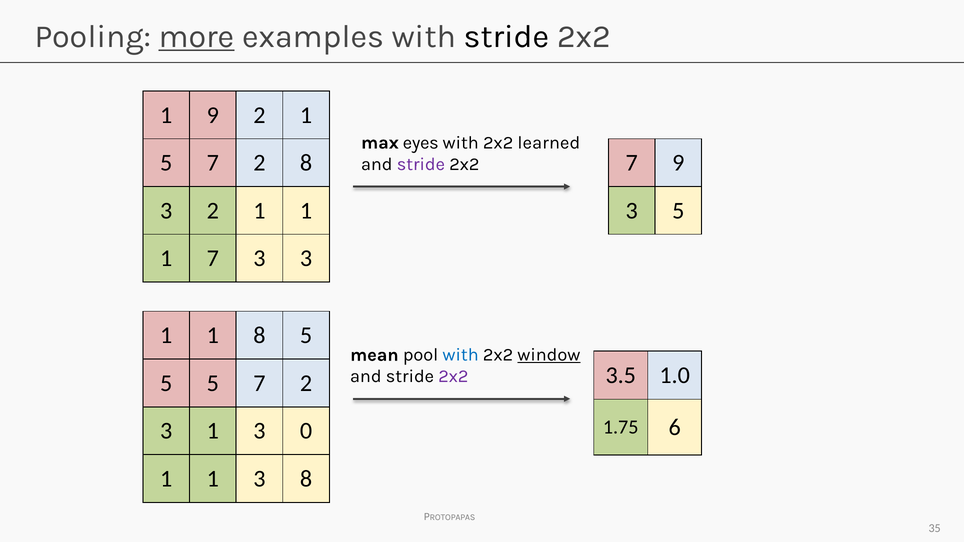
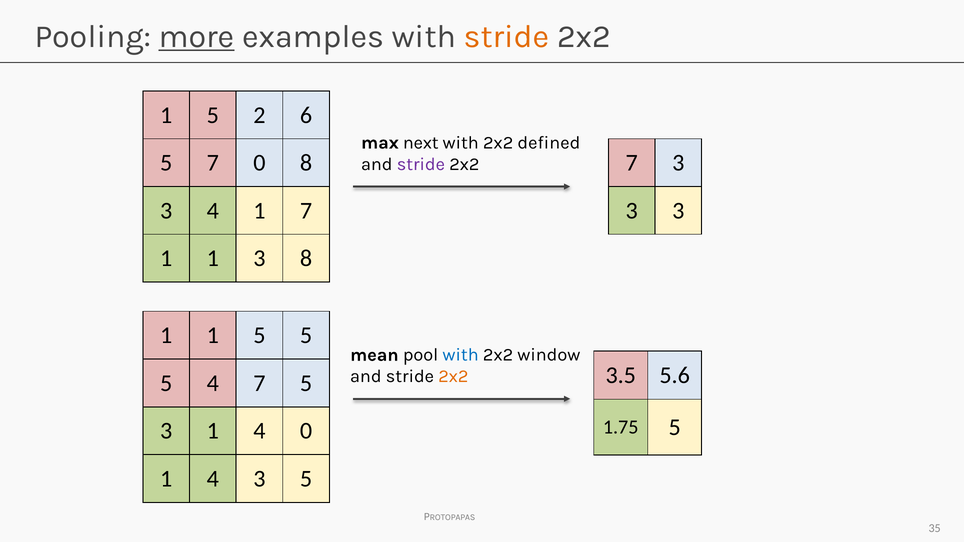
stride colour: black -> orange (506, 36)
9: 9 -> 5 (213, 115)
1: 1 -> 6 (306, 115)
eyes: eyes -> next (421, 143)
learned: learned -> defined (549, 143)
2: 2 -> 0 (259, 163)
7 9: 9 -> 3 (678, 163)
3 2: 2 -> 4 (213, 211)
1: 1 -> 7 (306, 211)
5: 5 -> 3 (678, 211)
7: 7 -> 1 (213, 258)
3 3: 3 -> 8 (306, 258)
1 1 8: 8 -> 5 (259, 336)
window underline: present -> none (549, 355)
1.0: 1.0 -> 5.6 (675, 375)
2x2 colour: purple -> orange (453, 377)
5: 5 -> 4 (213, 383)
2: 2 -> 5 (306, 383)
1.75 6: 6 -> 5 (675, 428)
3 1 3: 3 -> 4 (259, 431)
1: 1 -> 4 (213, 479)
3 8: 8 -> 5 (306, 479)
